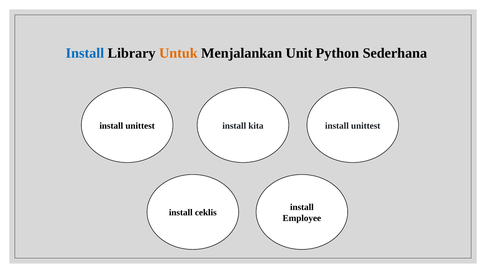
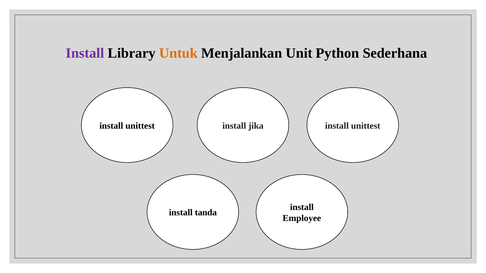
Install colour: blue -> purple (85, 53)
kita: kita -> jika (256, 126)
ceklis: ceklis -> tanda (206, 213)
